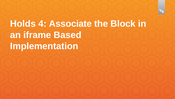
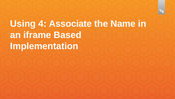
Holds: Holds -> Using (23, 24)
Block: Block -> Name (123, 24)
